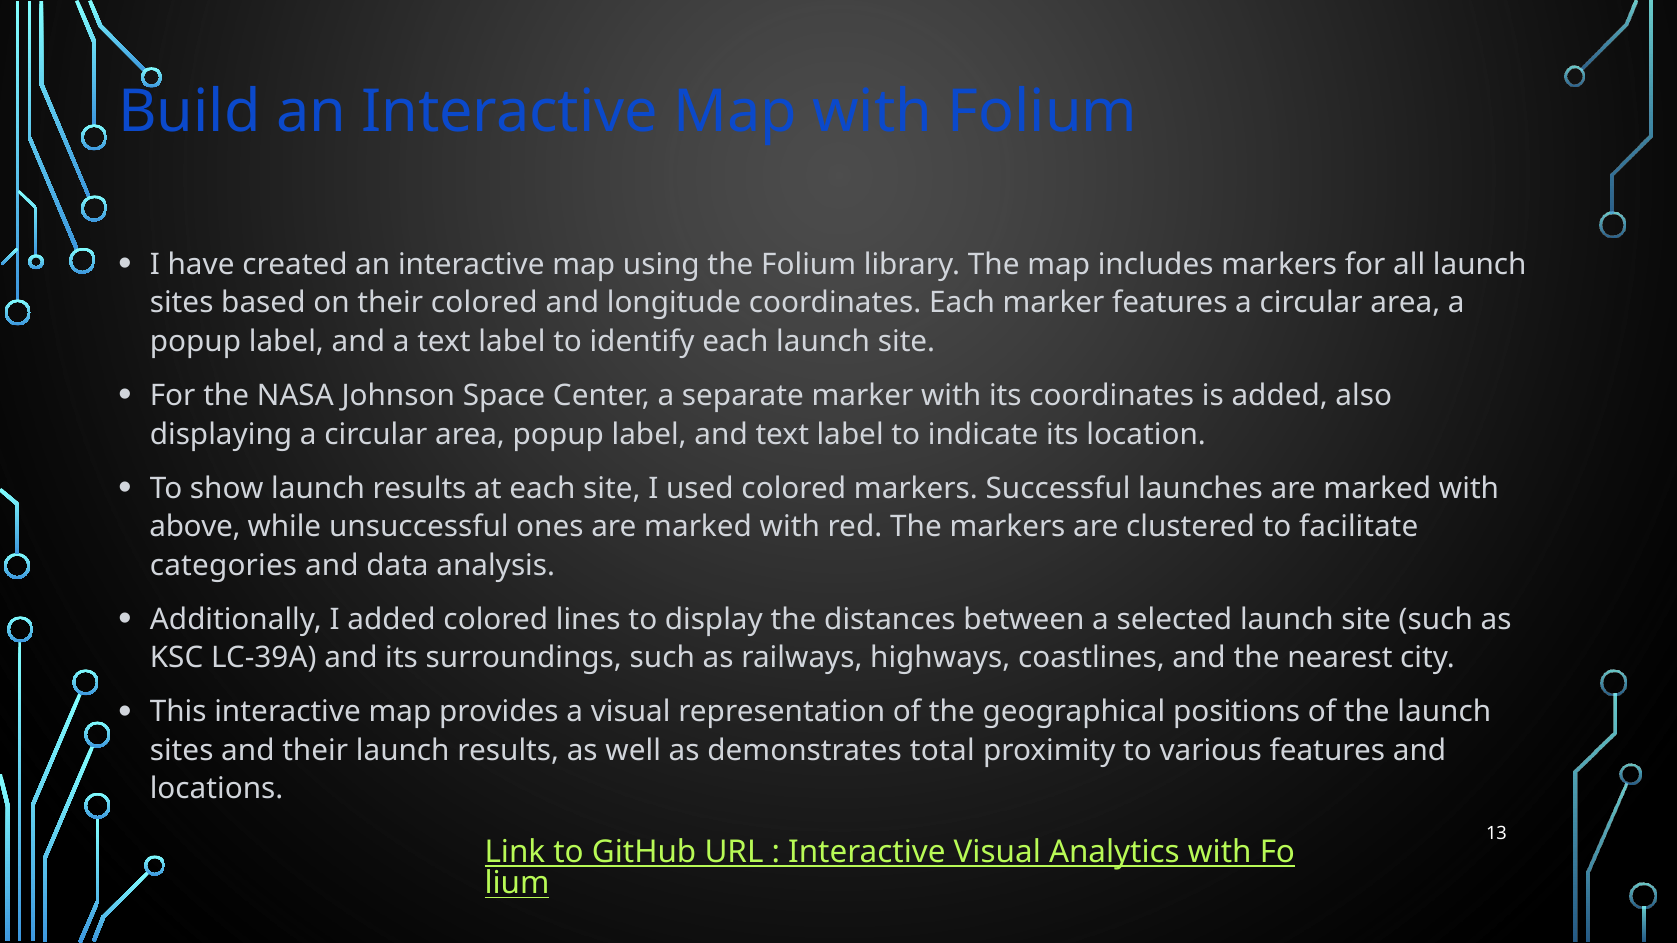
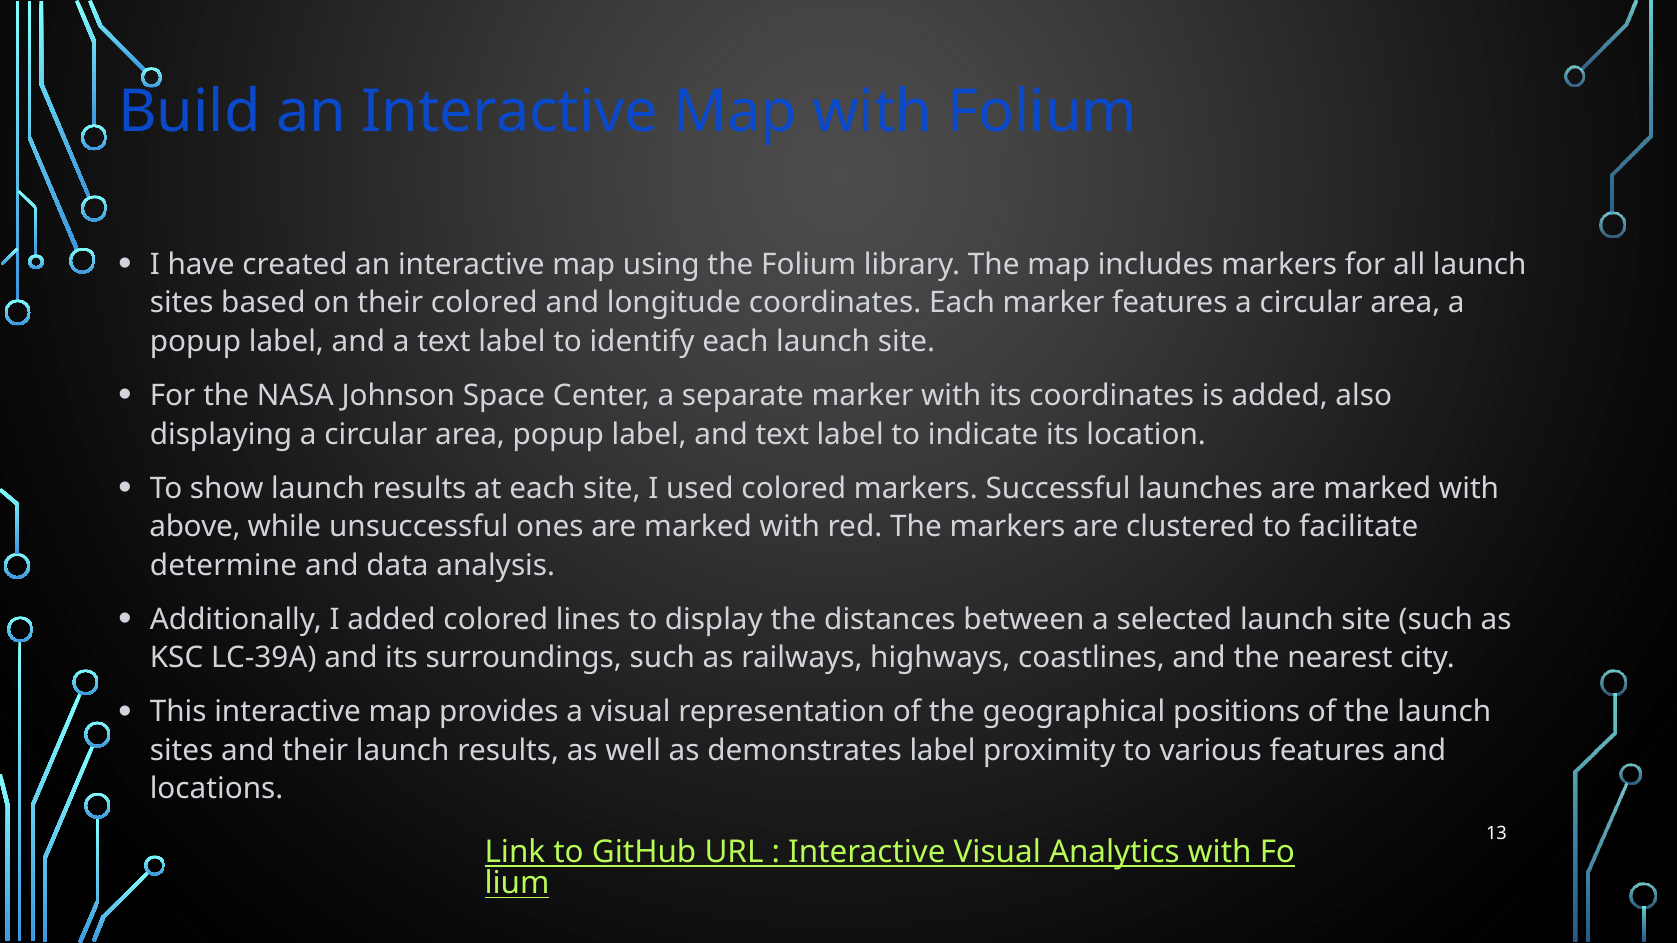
categories: categories -> determine (224, 566)
demonstrates total: total -> label (943, 751)
